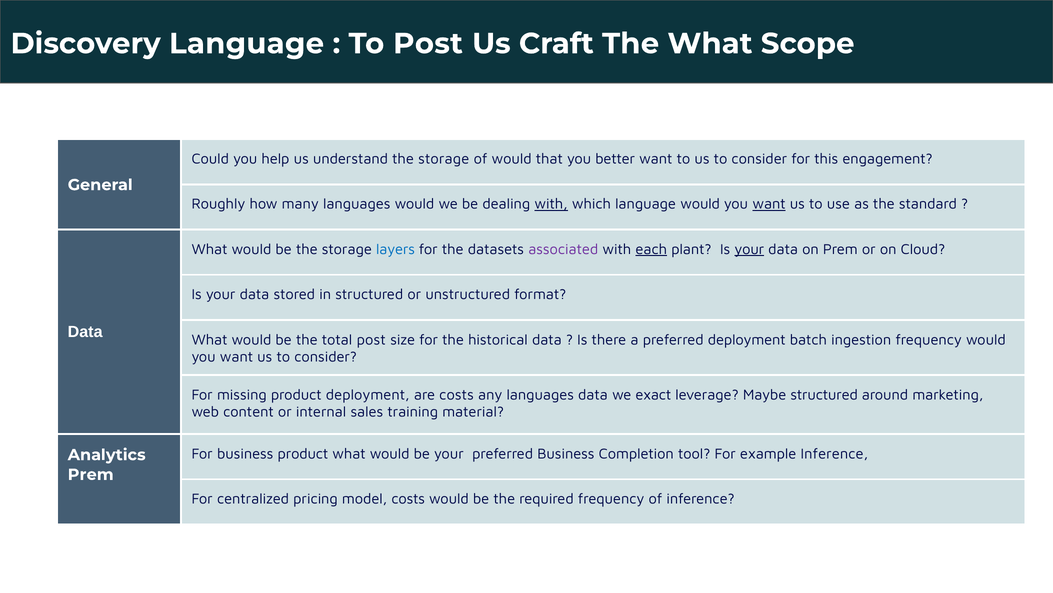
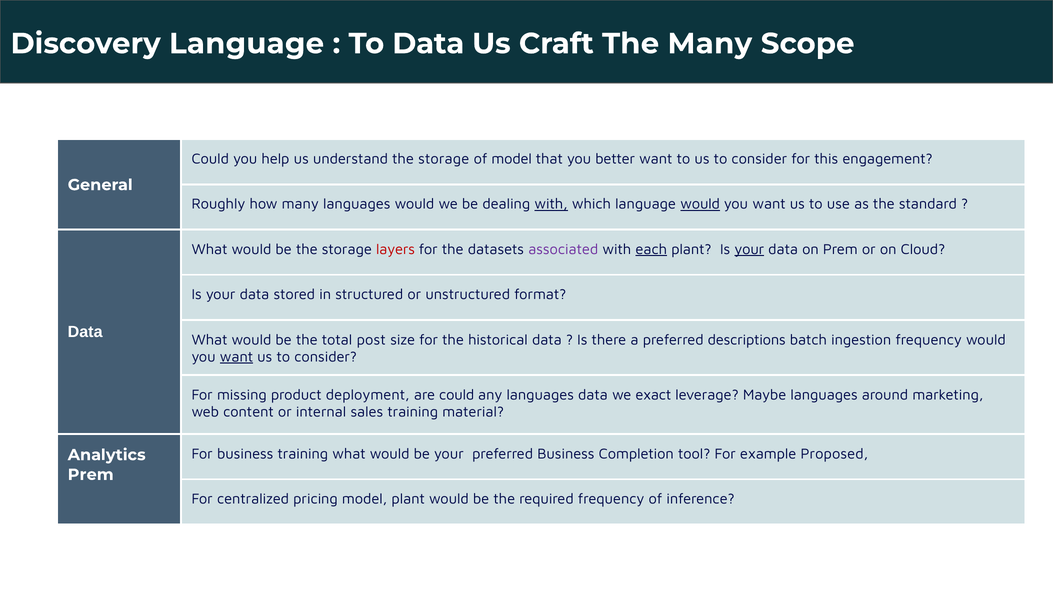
To Post: Post -> Data (428, 44)
The What: What -> Many (710, 44)
of would: would -> model (512, 159)
would underline: none -> present (700, 204)
want underline: present -> none (769, 204)
layers colour: blue -> red (396, 249)
preferred deployment: deployment -> descriptions (747, 339)
want underline: none -> present (236, 356)
are costs: costs -> could (457, 394)
Maybe structured: structured -> languages (824, 394)
business product: product -> training (303, 453)
example Inference: Inference -> Proposed (834, 453)
model costs: costs -> plant (408, 498)
